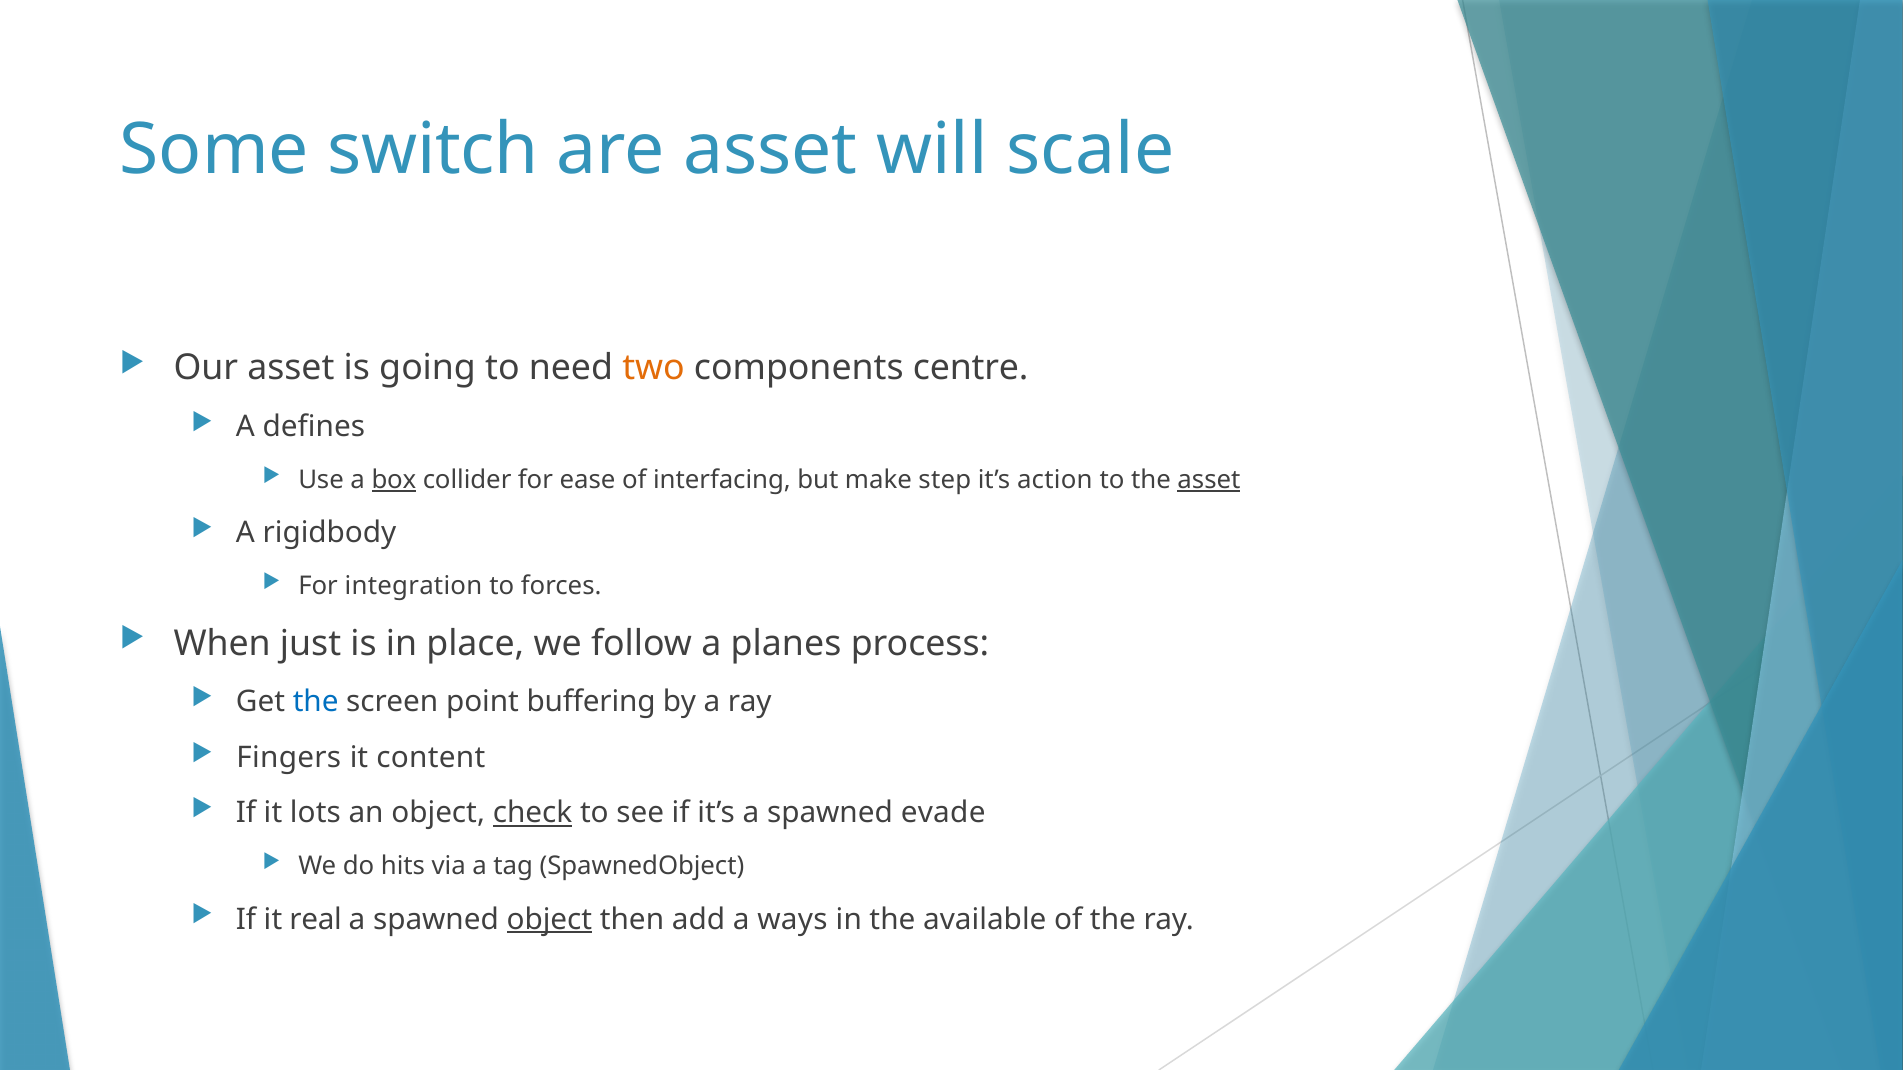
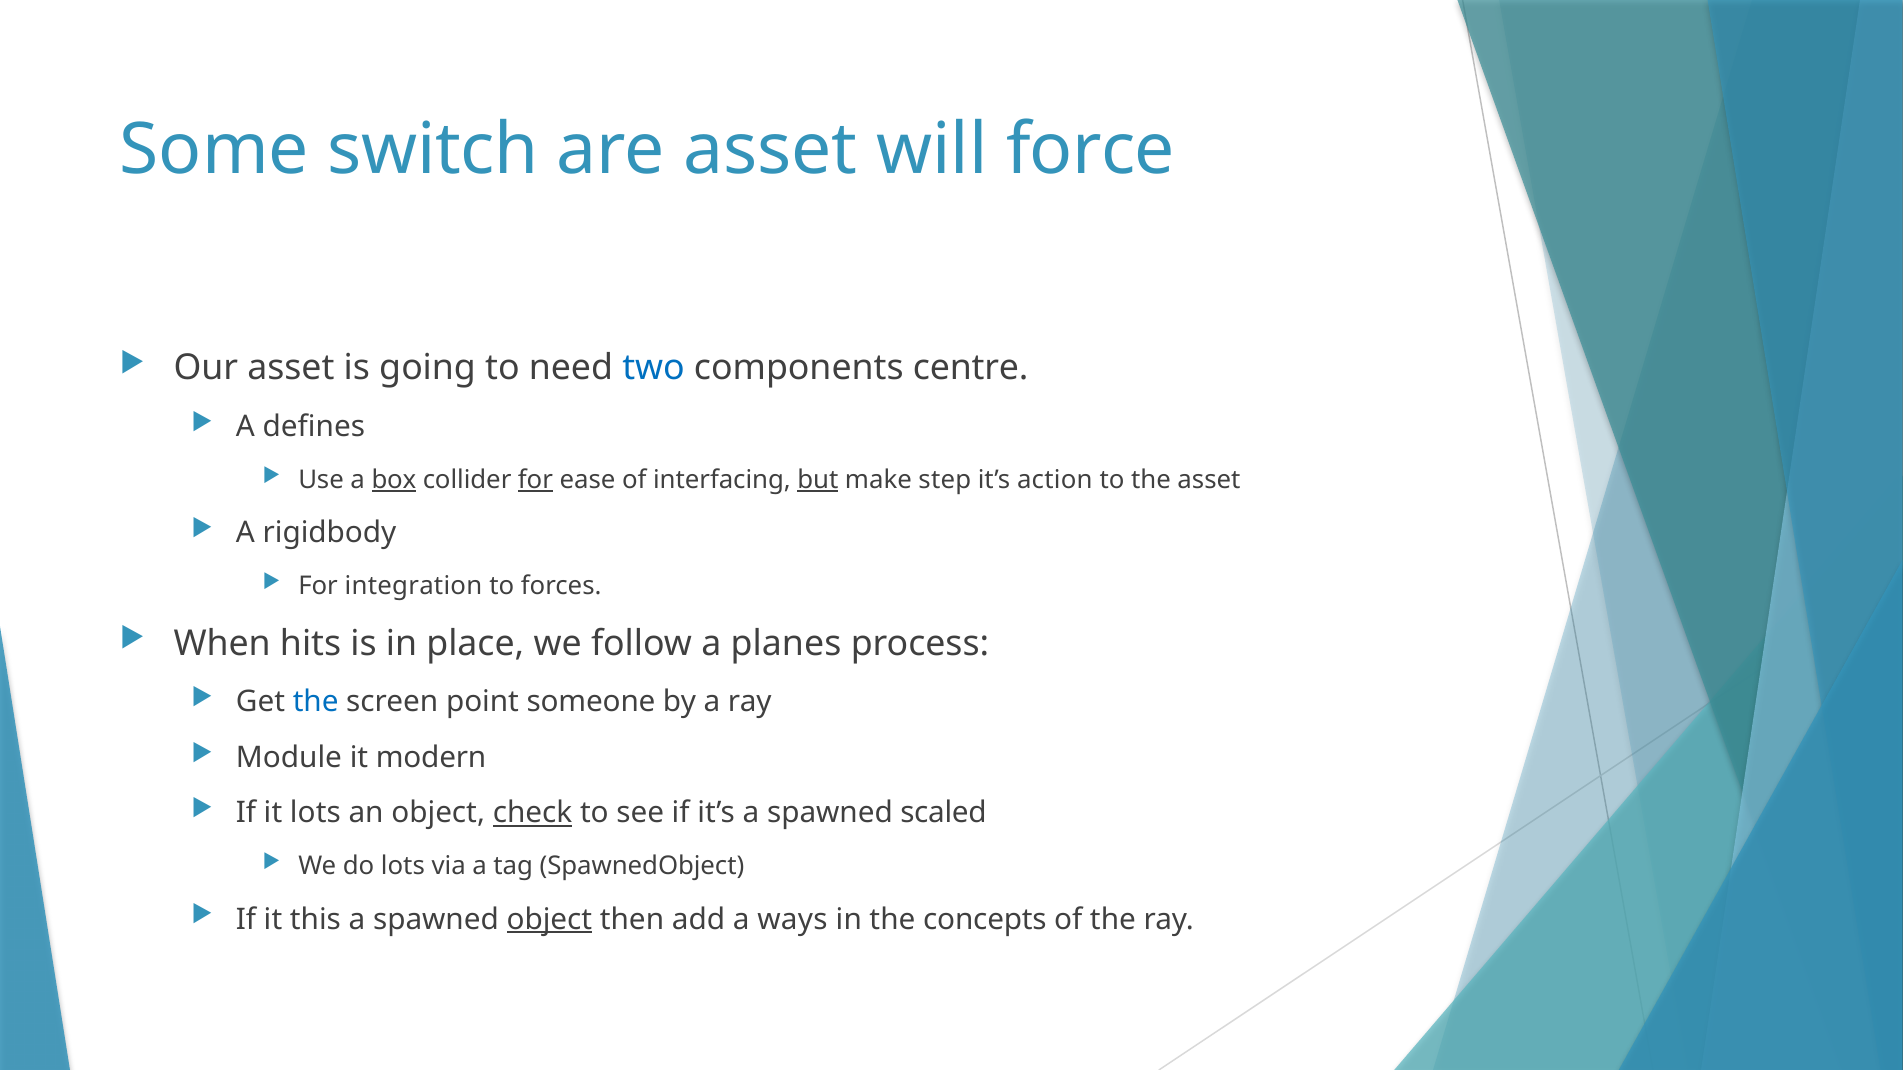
scale: scale -> force (1091, 150)
two colour: orange -> blue (654, 368)
for underline: none -> present (535, 480)
but underline: none -> present (818, 480)
asset underline: present -> none (1209, 480)
just: just -> hits (311, 644)
buffering: buffering -> someone (591, 702)
Fingers: Fingers -> Module (289, 758)
content: content -> modern (431, 758)
evade: evade -> scaled (943, 813)
do hits: hits -> lots (403, 866)
real: real -> this (315, 920)
available: available -> concepts (985, 920)
